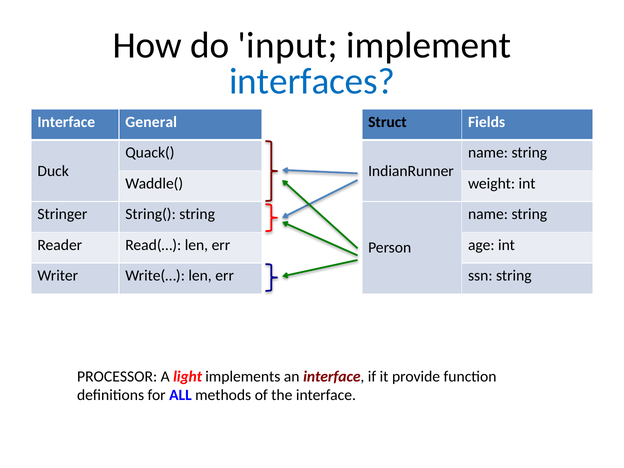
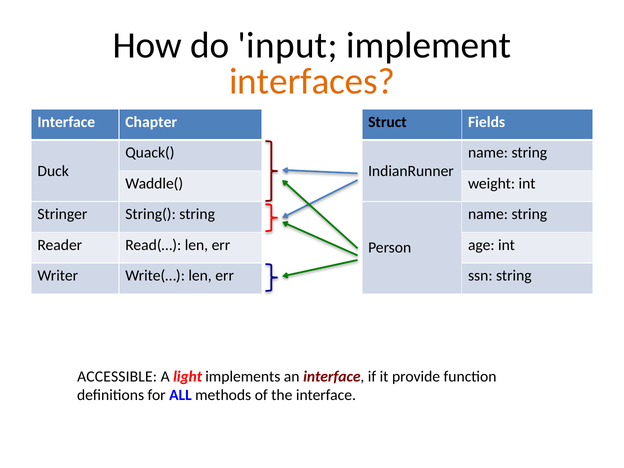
interfaces colour: blue -> orange (312, 81)
General: General -> Chapter (151, 122)
PROCESSOR: PROCESSOR -> ACCESSIBLE (117, 376)
